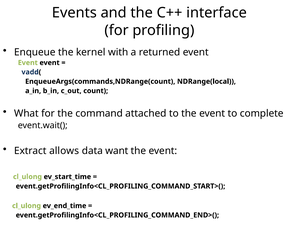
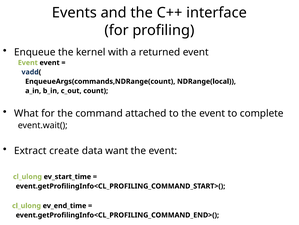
allows: allows -> create (64, 150)
